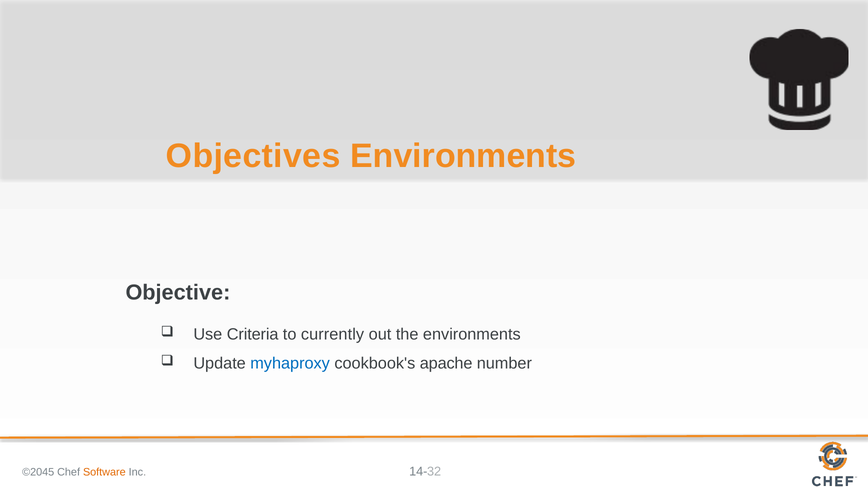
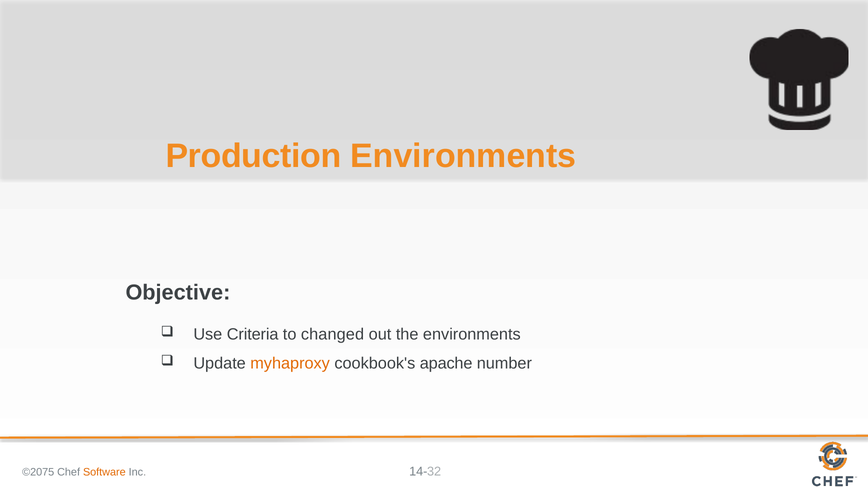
Objectives: Objectives -> Production (254, 156)
currently: currently -> changed (333, 335)
myhaproxy colour: blue -> orange (290, 363)
©2045: ©2045 -> ©2075 (38, 472)
